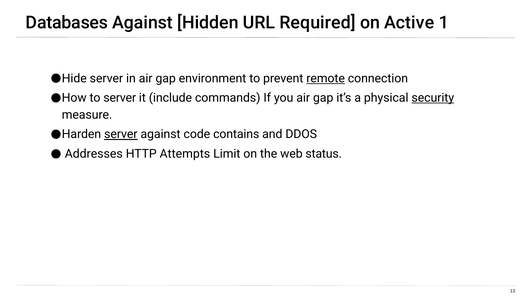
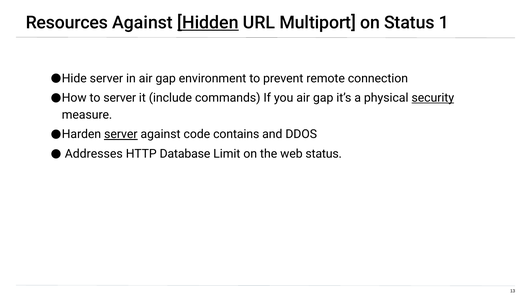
Databases: Databases -> Resources (67, 22)
Hidden underline: none -> present (208, 22)
Required: Required -> Multiport (318, 22)
on Active: Active -> Status (409, 22)
remote underline: present -> none (326, 78)
Attempts: Attempts -> Database (185, 154)
